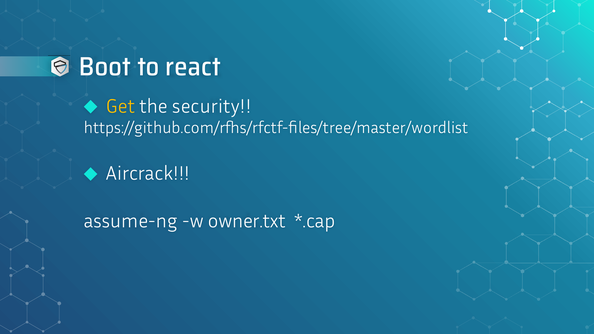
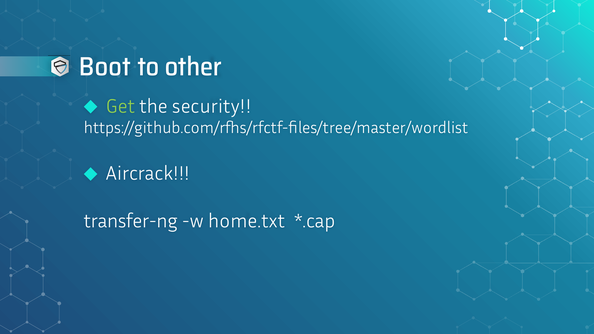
react: react -> other (193, 67)
Get colour: yellow -> light green (120, 106)
assume-ng: assume-ng -> transfer-ng (131, 221)
owner.txt: owner.txt -> home.txt (247, 221)
